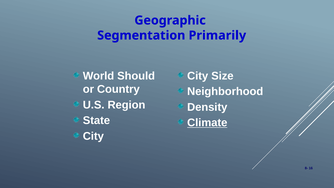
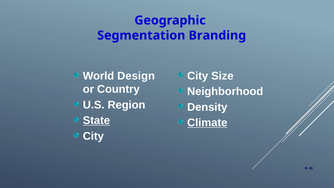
Primarily: Primarily -> Branding (217, 35)
Should: Should -> Design (136, 76)
State underline: none -> present (96, 120)
